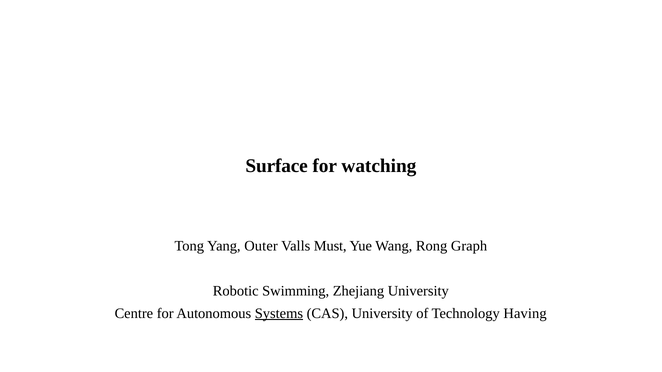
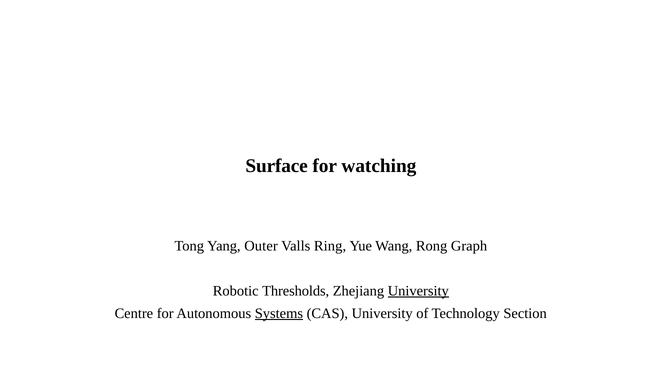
Must: Must -> Ring (330, 246)
Swimming: Swimming -> Thresholds (296, 291)
University underline: none -> present (418, 291)
Having: Having -> Section (525, 314)
